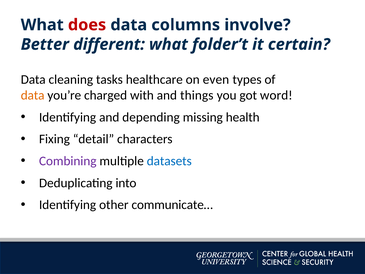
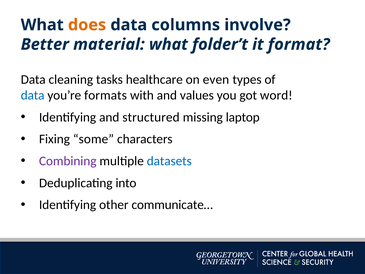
does colour: red -> orange (87, 25)
different: different -> material (109, 44)
certain: certain -> format (299, 44)
data colour: orange -> blue (33, 95)
charged: charged -> formats (106, 95)
things: things -> values (197, 95)
depending: depending -> structured (151, 117)
health: health -> laptop (243, 117)
detail: detail -> some (93, 139)
